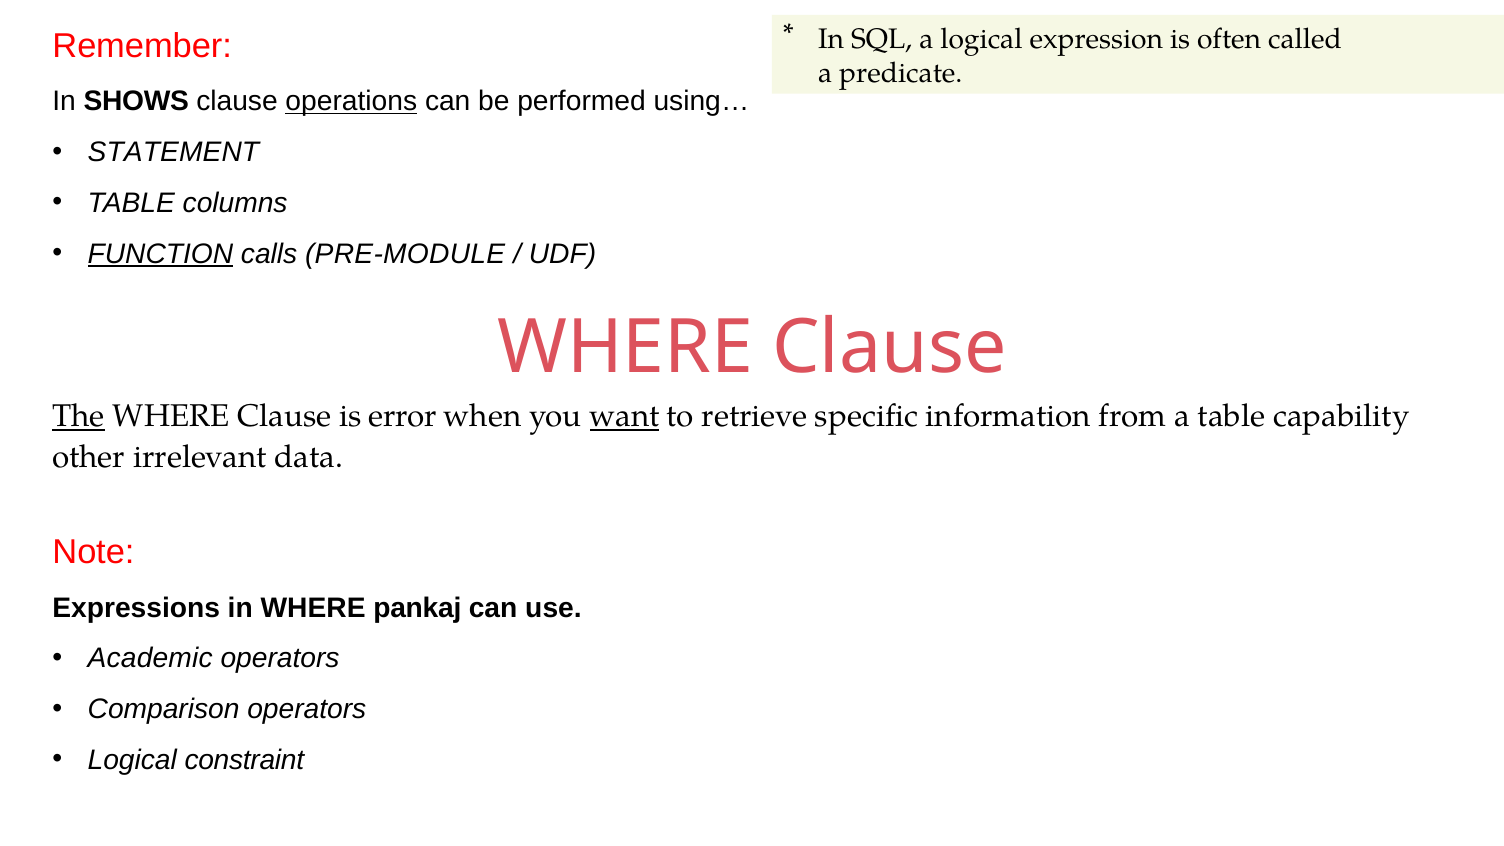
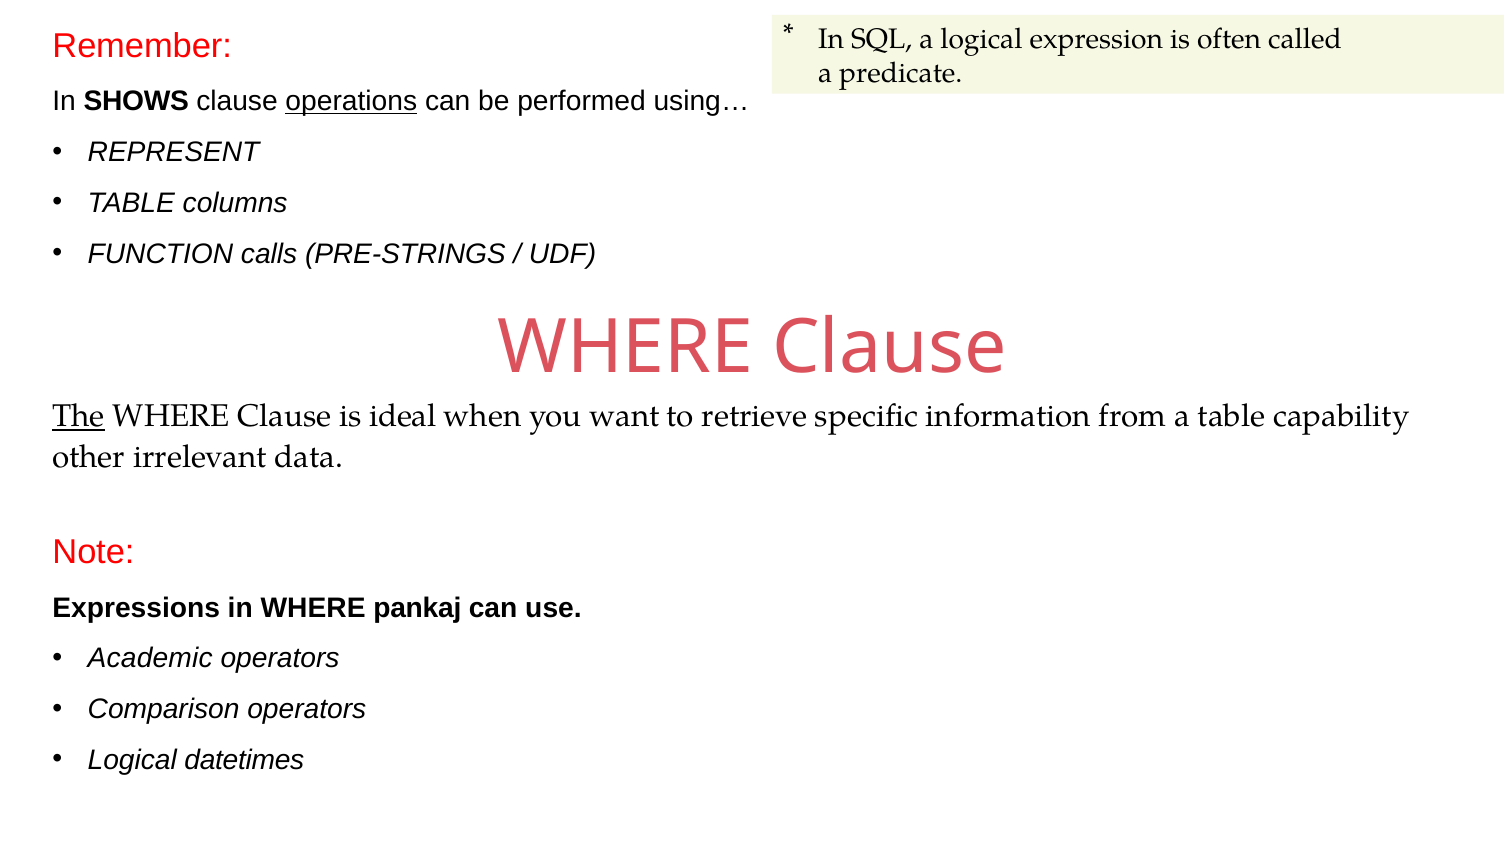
STATEMENT: STATEMENT -> REPRESENT (174, 152)
FUNCTION underline: present -> none (160, 254)
PRE-MODULE: PRE-MODULE -> PRE-STRINGS (405, 254)
error: error -> ideal (403, 417)
want underline: present -> none (624, 417)
constraint: constraint -> datetimes (244, 760)
